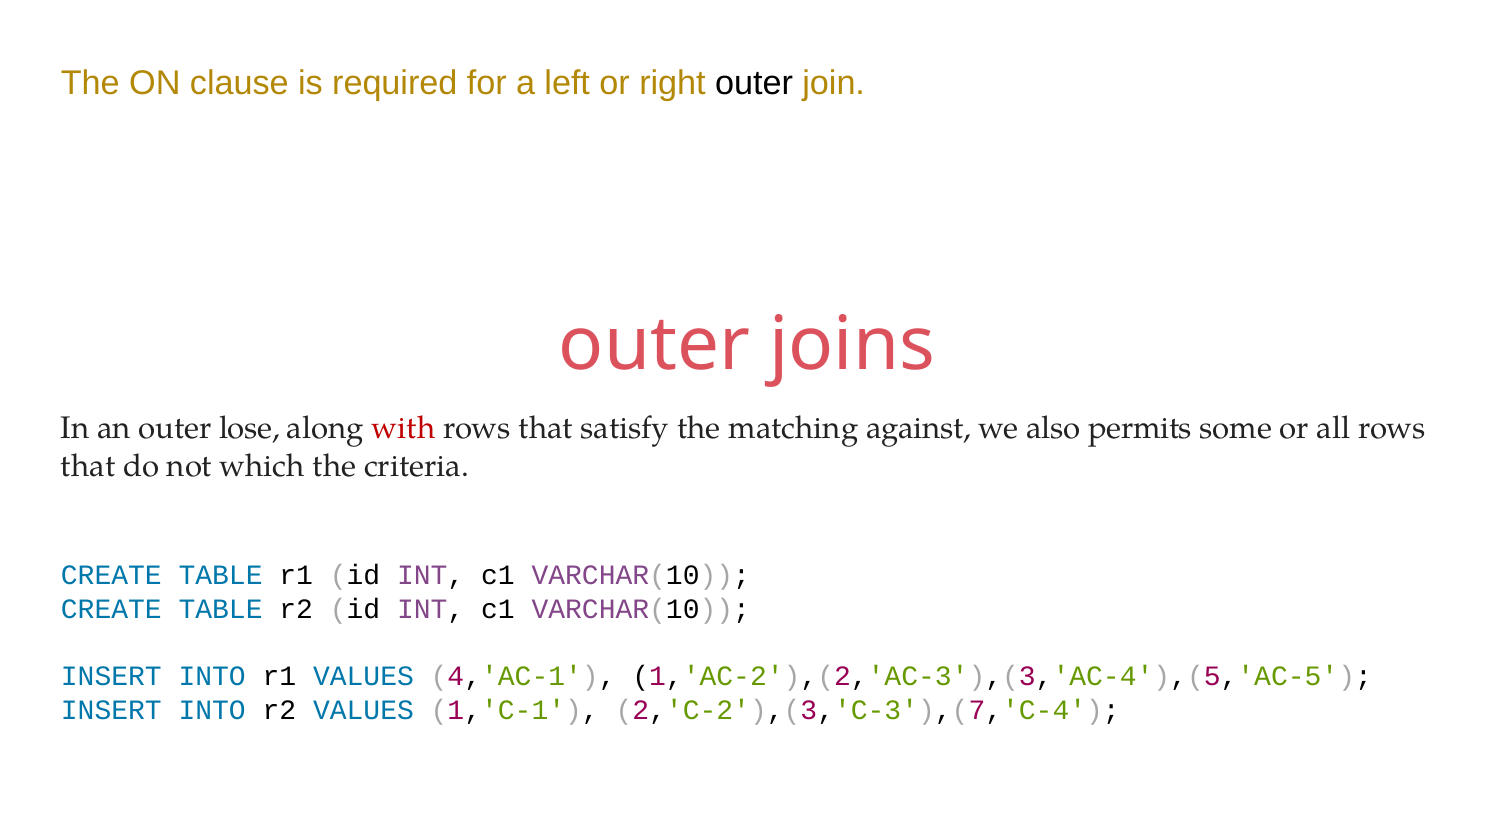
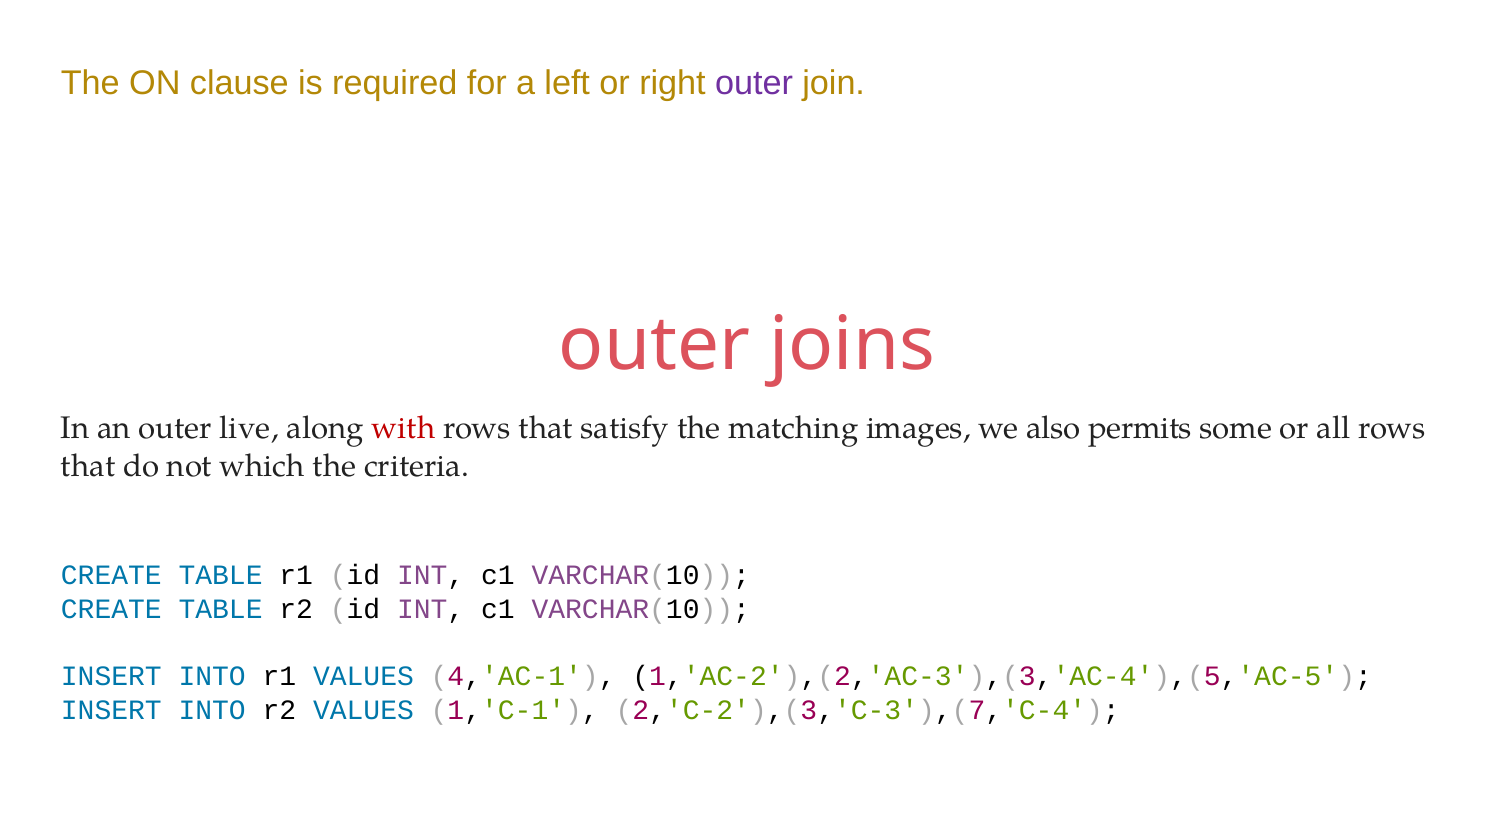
outer colour: black -> purple (754, 84)
lose: lose -> live (249, 429)
against: against -> images (918, 429)
